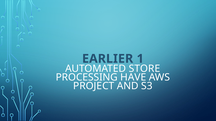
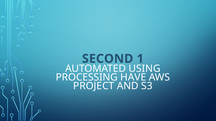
EARLIER: EARLIER -> SECOND (108, 59)
STORE: STORE -> USING (144, 69)
